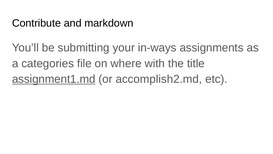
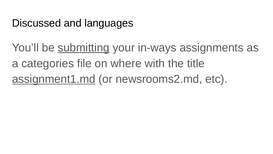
Contribute: Contribute -> Discussed (36, 23)
markdown: markdown -> languages (109, 23)
submitting underline: none -> present (84, 48)
accomplish2.md: accomplish2.md -> newsrooms2.md (159, 79)
